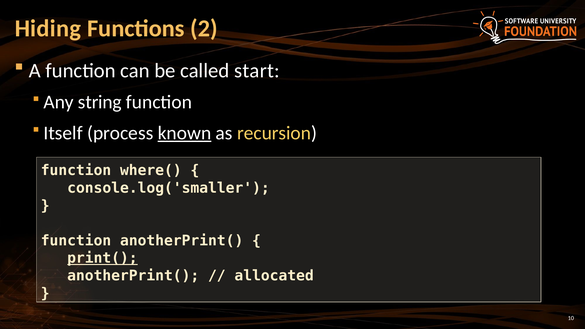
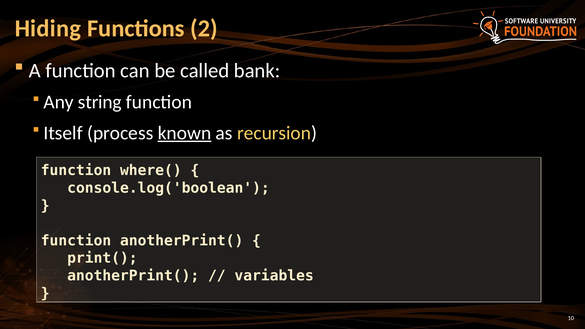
start: start -> bank (257, 71)
console.log('smaller: console.log('smaller -> console.log('boolean (168, 188)
print( underline: present -> none (102, 258)
allocated: allocated -> variables (274, 276)
